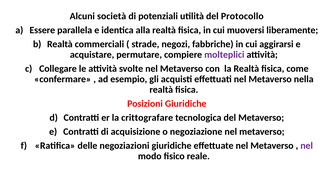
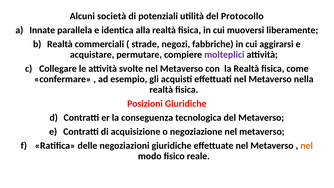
Essere: Essere -> Innate (42, 30)
crittografare: crittografare -> conseguenza (147, 118)
nel colour: purple -> orange (307, 146)
